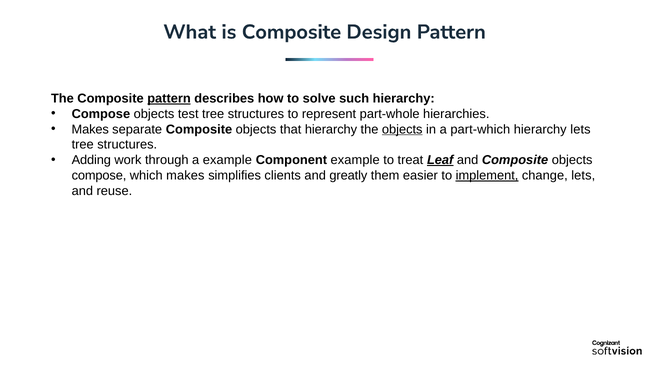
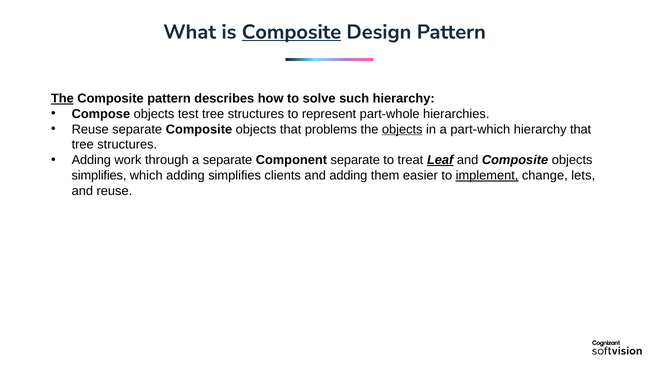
Composite underline: none -> present (291, 32)
The underline: none -> present (62, 98)
pattern underline: present -> none (169, 98)
Makes: Makes -> Reuse (90, 129)
that hierarchy: hierarchy -> problems (331, 129)
hierarchy lets: lets -> that (581, 129)
a example: example -> separate (227, 160)
Component example: example -> separate (355, 160)
compose: compose -> simplifies (99, 175)
which makes: makes -> adding (185, 175)
and greatly: greatly -> adding (348, 175)
